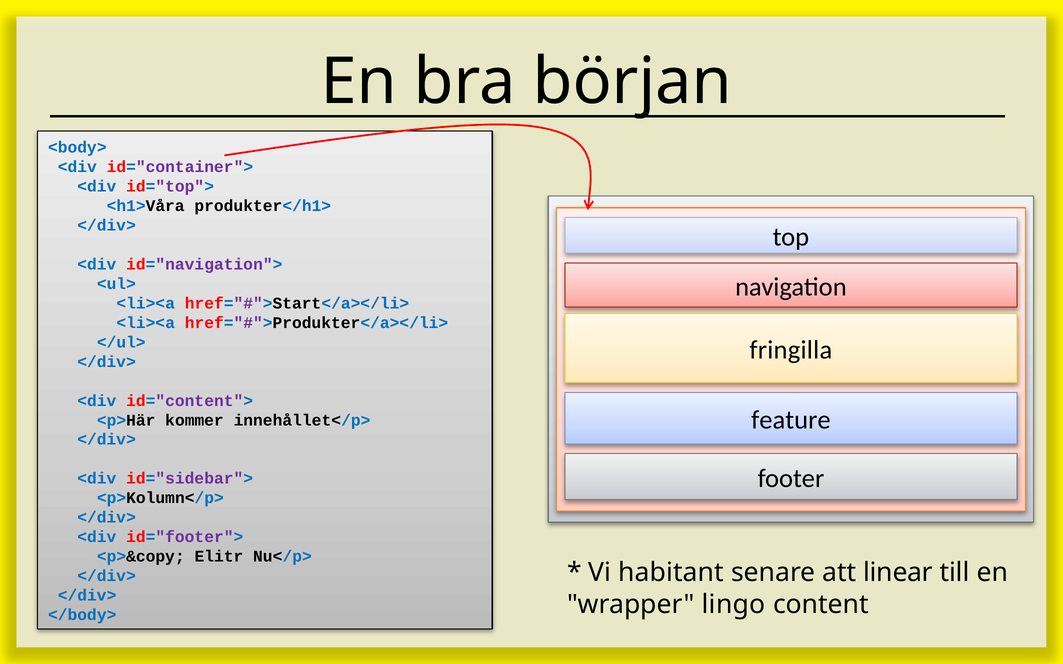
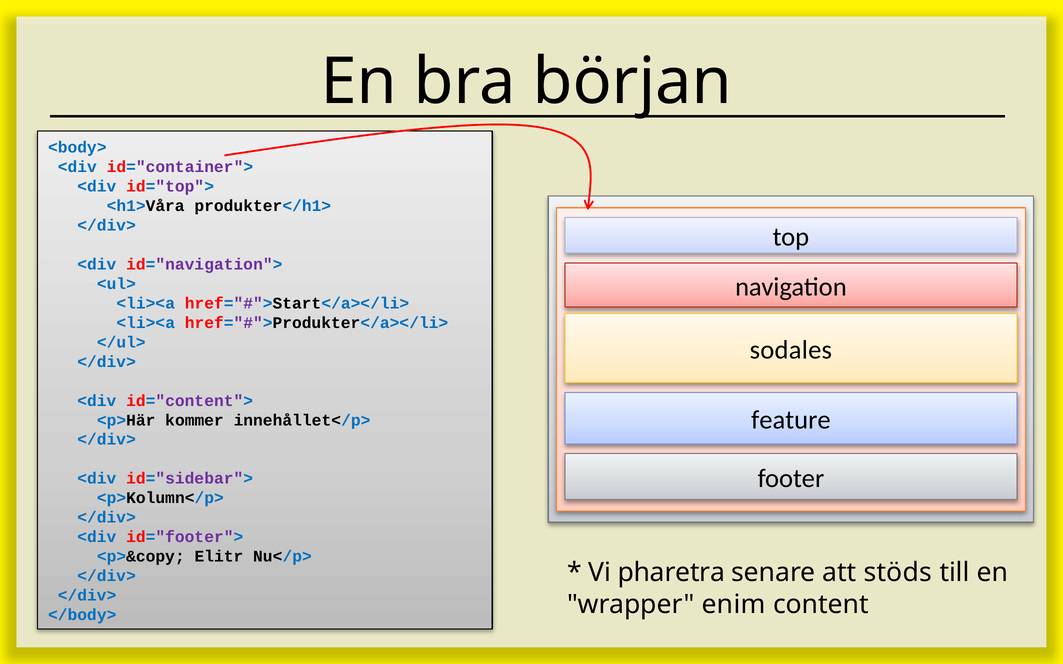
fringilla: fringilla -> sodales (791, 350)
habitant: habitant -> pharetra (671, 573)
linear: linear -> stöds (898, 573)
lingo: lingo -> enim (734, 605)
